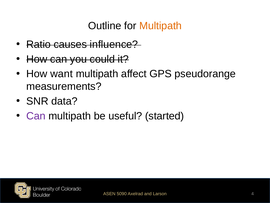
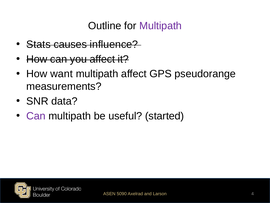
Multipath colour: orange -> purple (161, 26)
Ratio: Ratio -> Stats (39, 44)
you could: could -> affect (102, 59)
